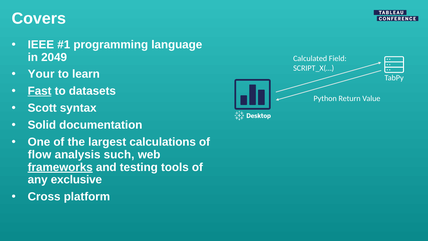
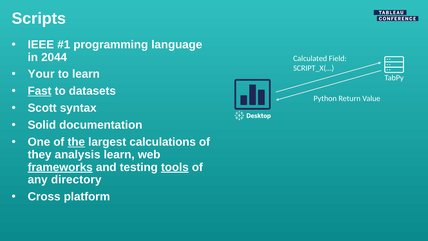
Covers: Covers -> Scripts (39, 18)
2049: 2049 -> 2044 (54, 57)
the underline: none -> present (76, 142)
flow: flow -> they (40, 154)
analysis such: such -> learn (119, 154)
tools underline: none -> present (175, 167)
exclusive: exclusive -> directory (76, 180)
